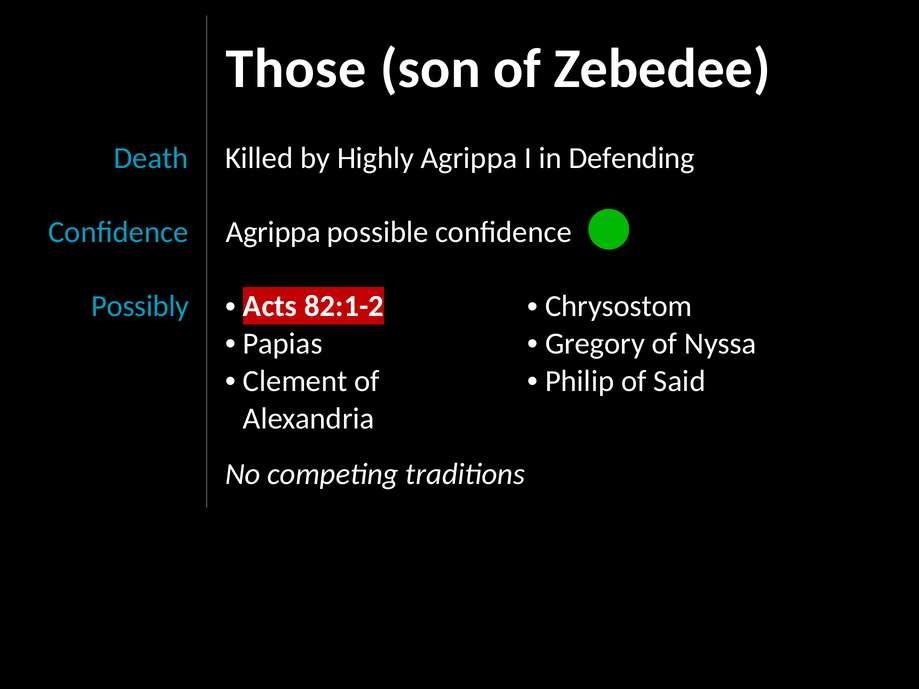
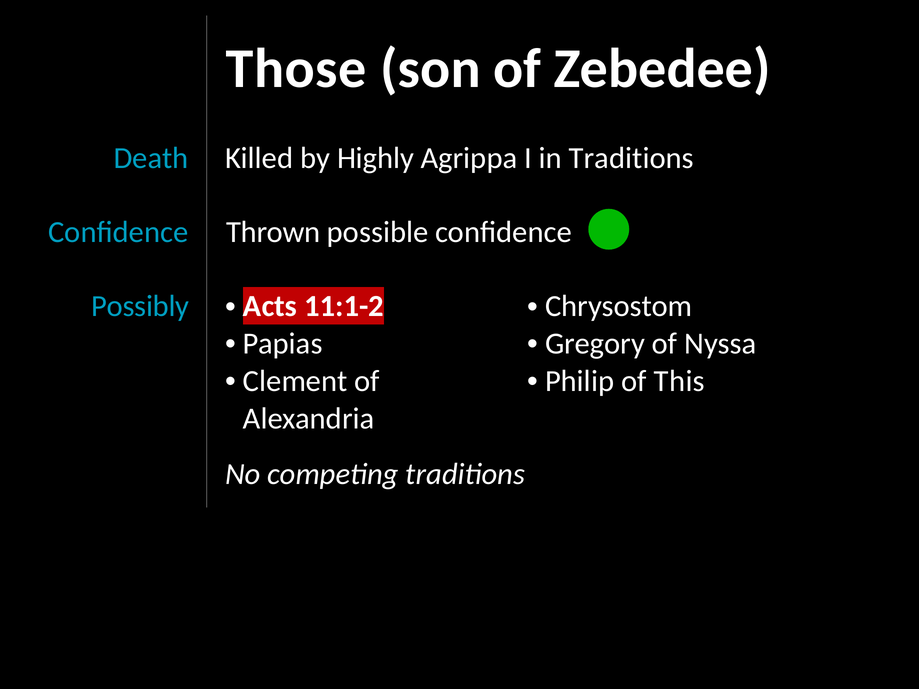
in Defending: Defending -> Traditions (631, 158)
Confidence Agrippa: Agrippa -> Thrown (273, 232)
82:1-2: 82:1-2 -> 11:1-2 (344, 306)
Said: Said -> This (679, 381)
